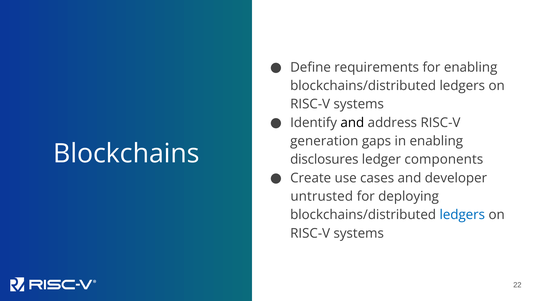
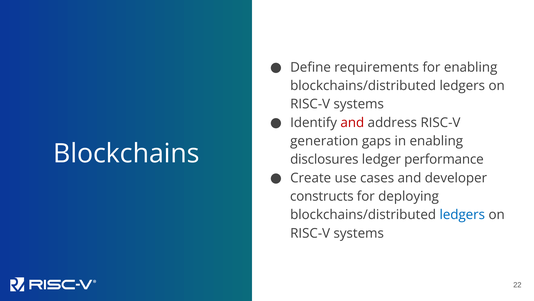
and colour: black -> red (352, 122)
components: components -> performance (444, 159)
untrusted: untrusted -> constructs (322, 196)
